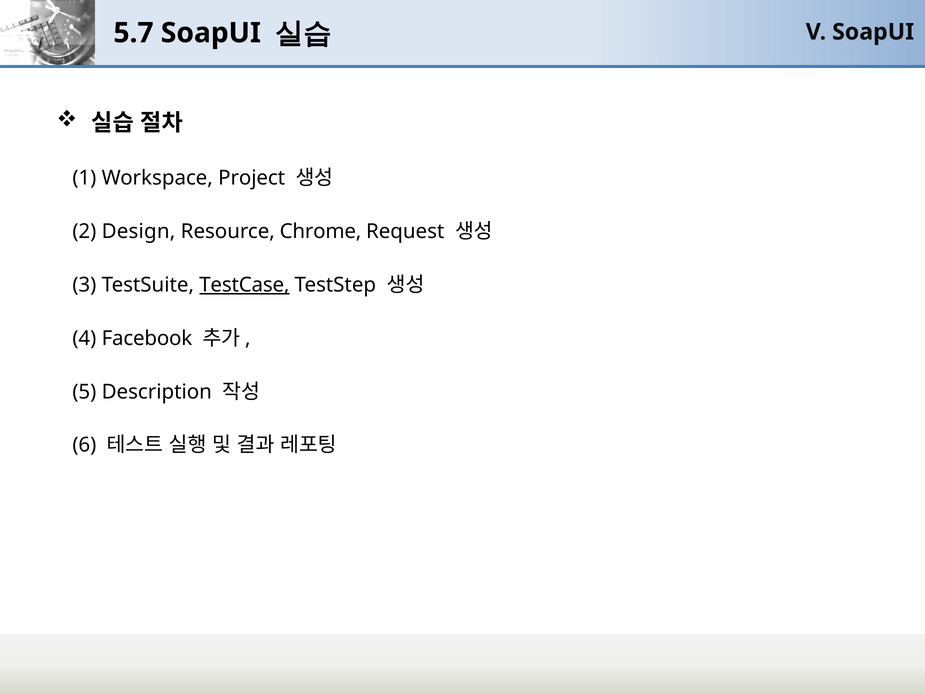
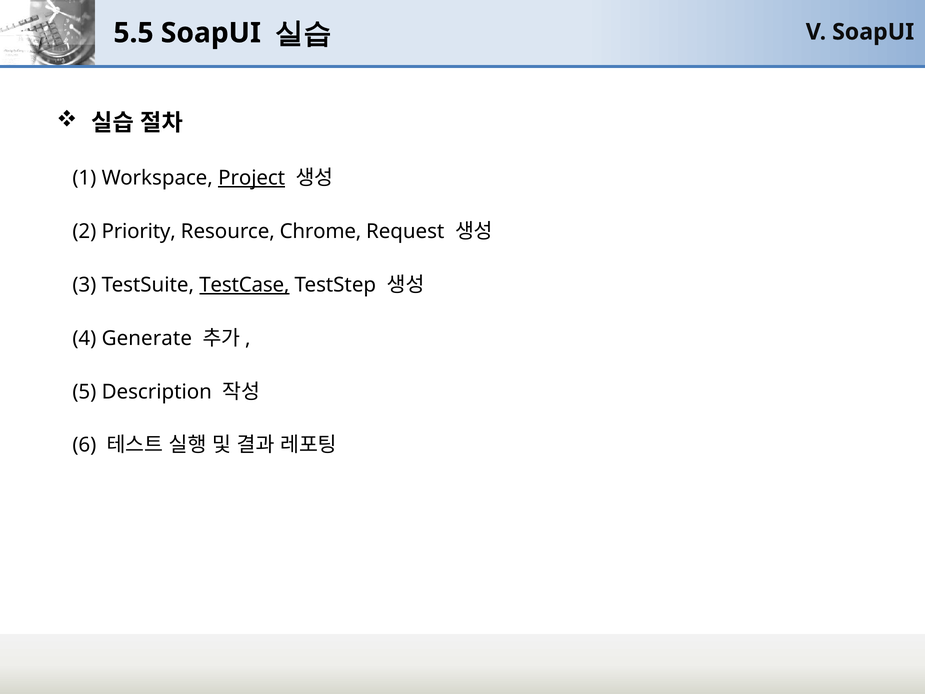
5.7: 5.7 -> 5.5 (134, 33)
Project underline: none -> present (252, 178)
Design: Design -> Priority (139, 231)
Facebook: Facebook -> Generate (147, 338)
